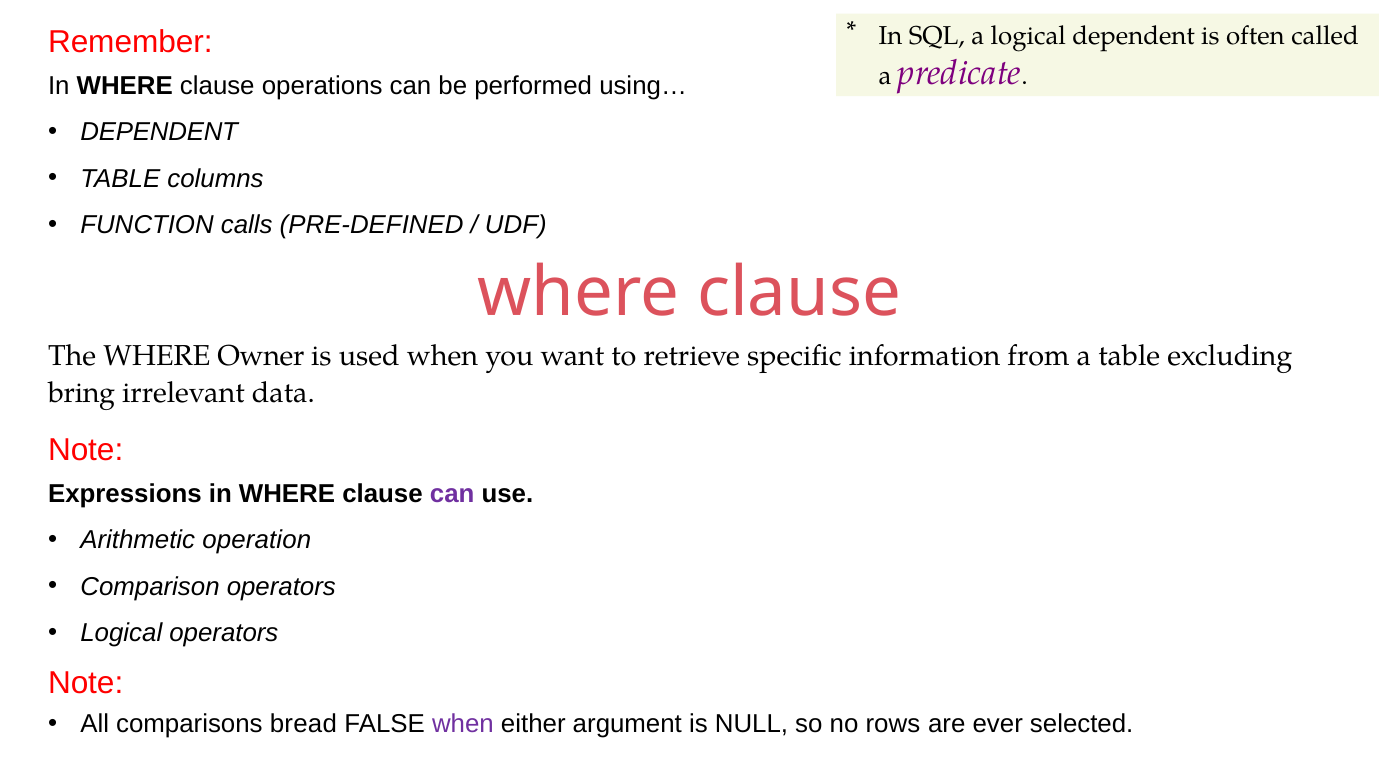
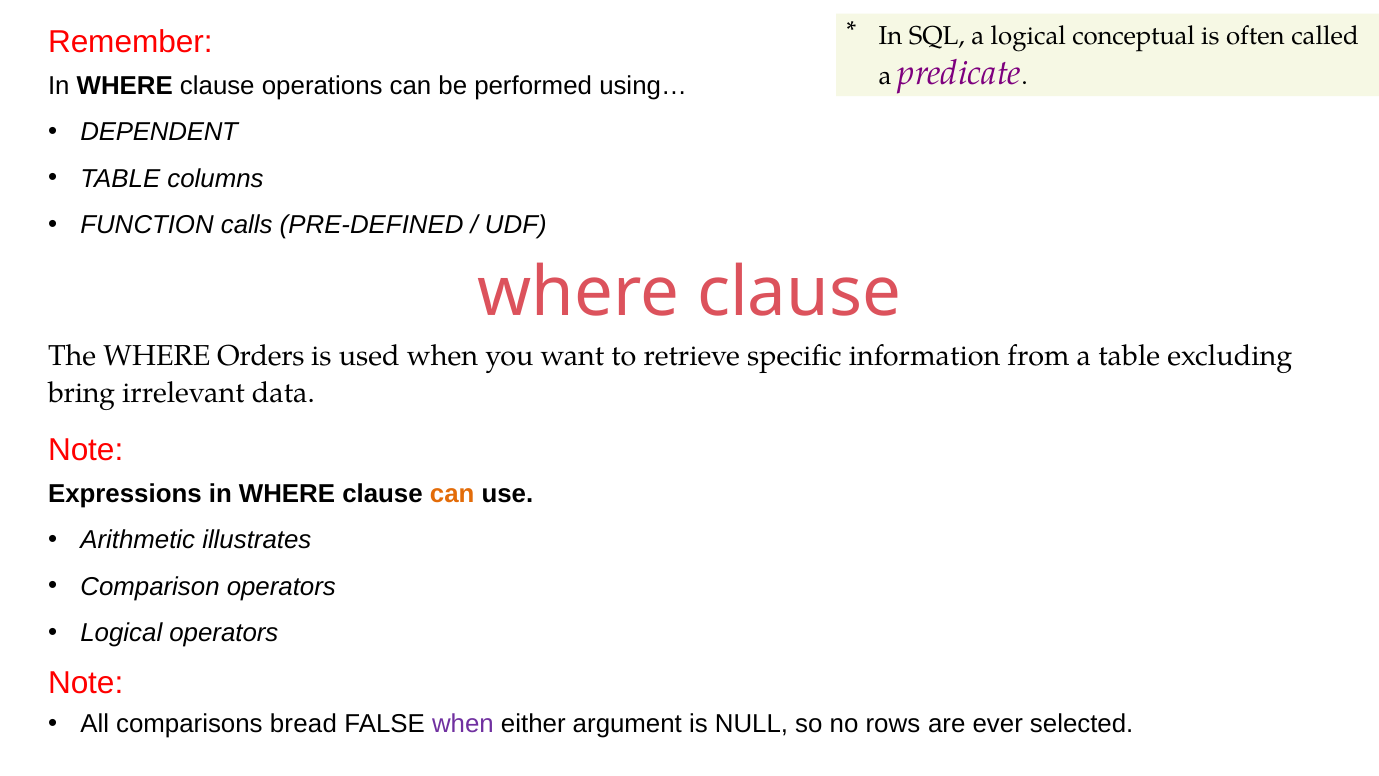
logical dependent: dependent -> conceptual (1134, 36)
Owner: Owner -> Orders (261, 356)
can colour: purple -> orange (452, 493)
operation: operation -> illustrates (257, 540)
